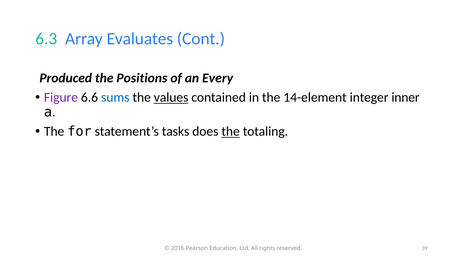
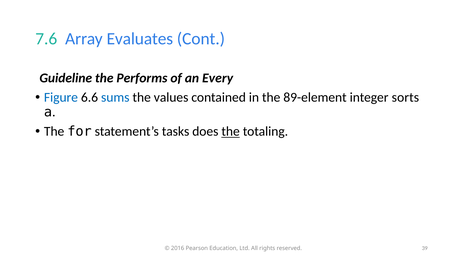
6.3: 6.3 -> 7.6 (46, 39)
Produced: Produced -> Guideline (66, 78)
Positions: Positions -> Performs (142, 78)
Figure colour: purple -> blue (61, 98)
values underline: present -> none (171, 98)
14-element: 14-element -> 89-element (315, 98)
inner: inner -> sorts (405, 98)
